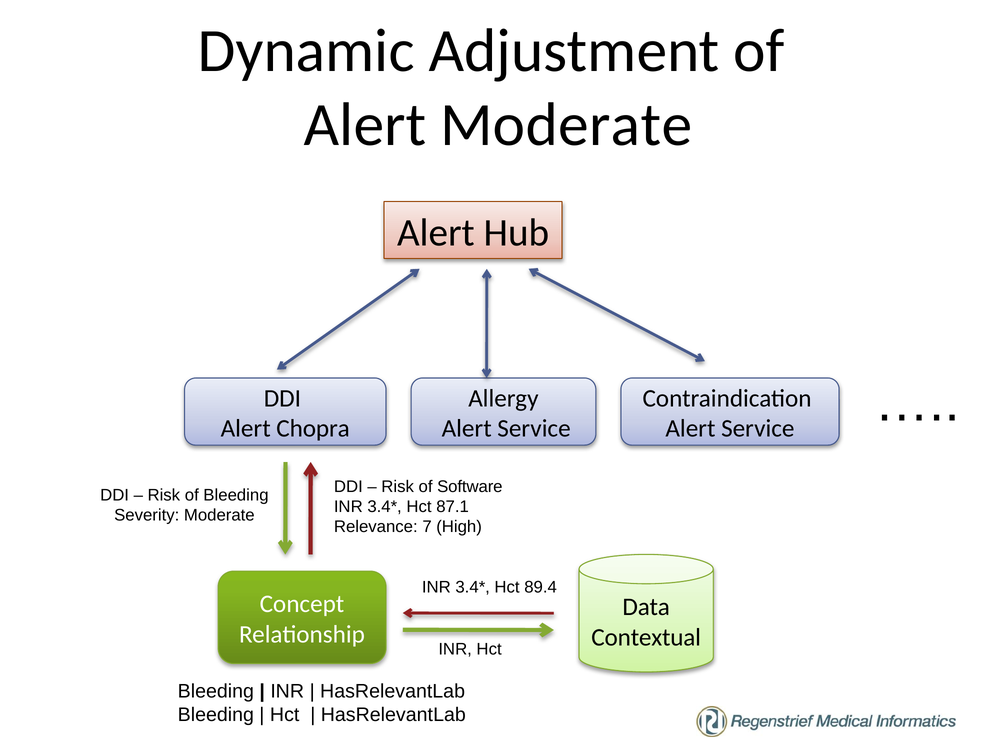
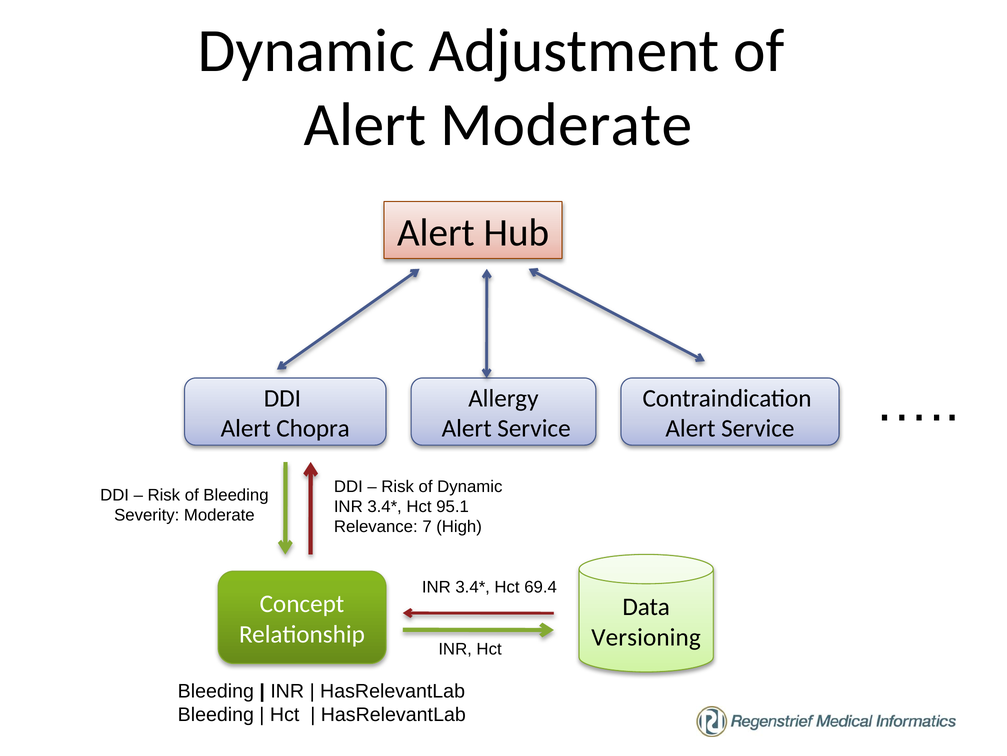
of Software: Software -> Dynamic (470, 486)
87.1: 87.1 -> 95.1 (453, 506)
89.4: 89.4 -> 69.4 (541, 587)
Contextual: Contextual -> Versioning (646, 637)
